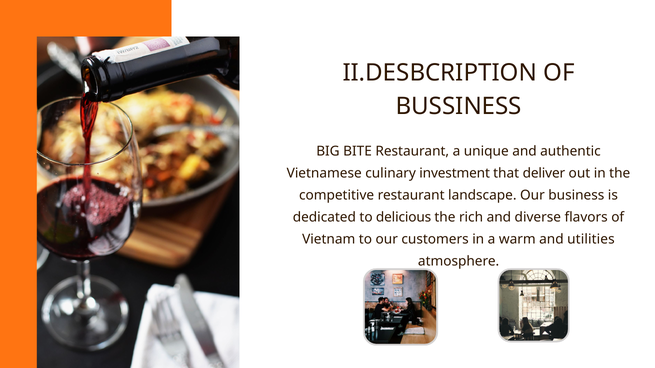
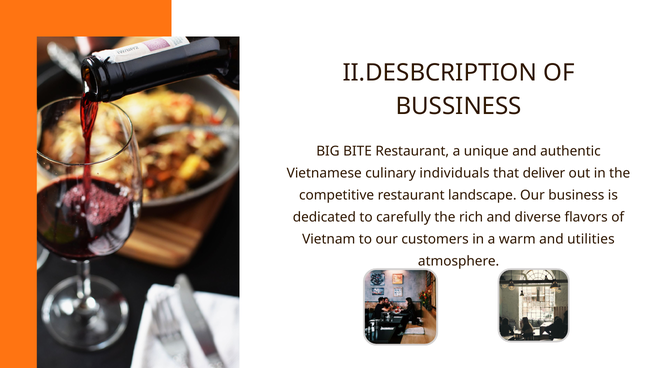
investment: investment -> individuals (455, 174)
delicious: delicious -> carefully (404, 218)
